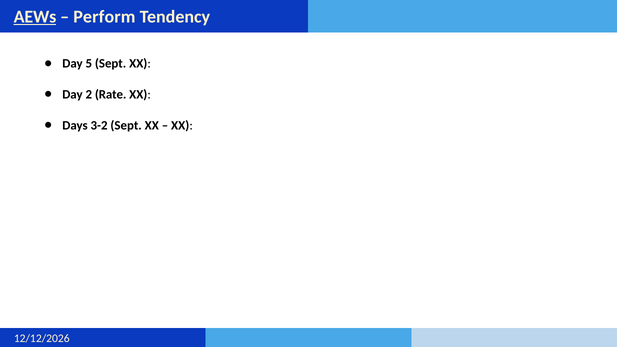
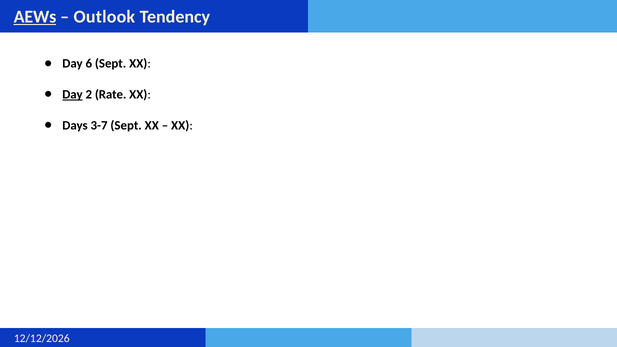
Perform: Perform -> Outlook (104, 17)
5: 5 -> 6 (89, 64)
Day underline: none -> present (73, 94)
3-2: 3-2 -> 3-7 (99, 125)
